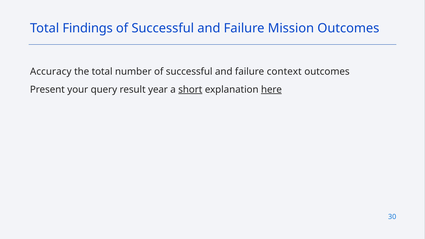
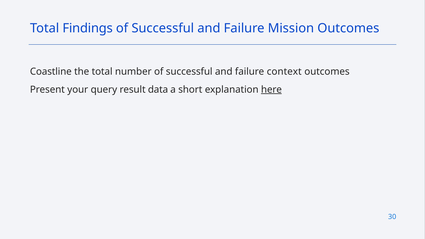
Accuracy: Accuracy -> Coastline (51, 72)
year: year -> data (158, 90)
short underline: present -> none (190, 90)
